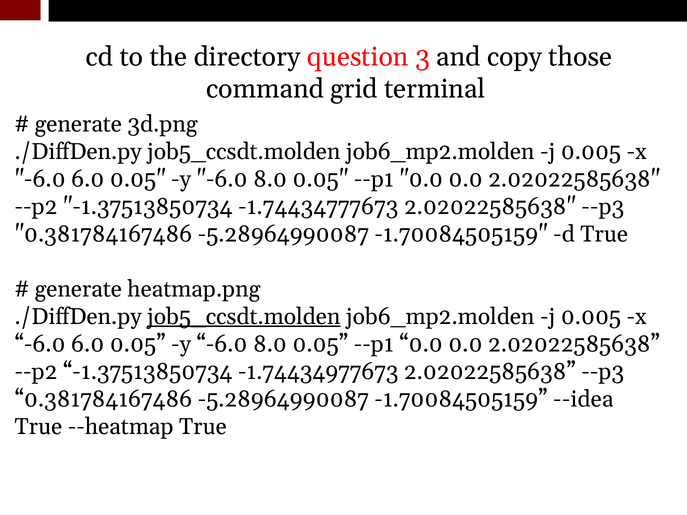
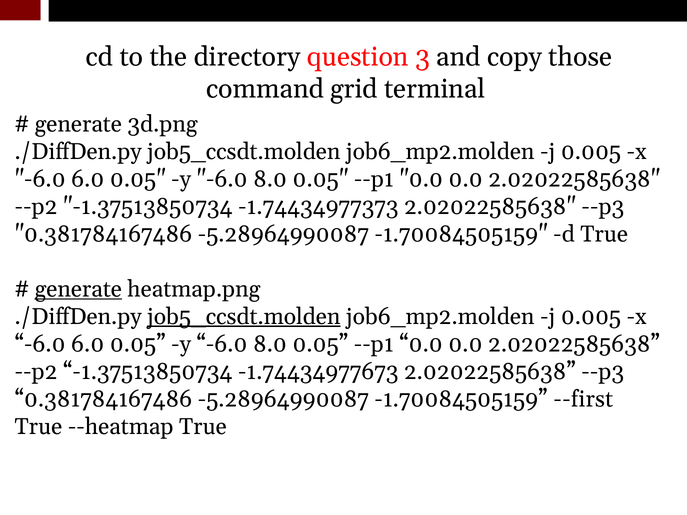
-1.74434777673: -1.74434777673 -> -1.74434977373 (318, 207)
generate underline: none -> present (78, 289)
--idea: --idea -> --first (583, 399)
